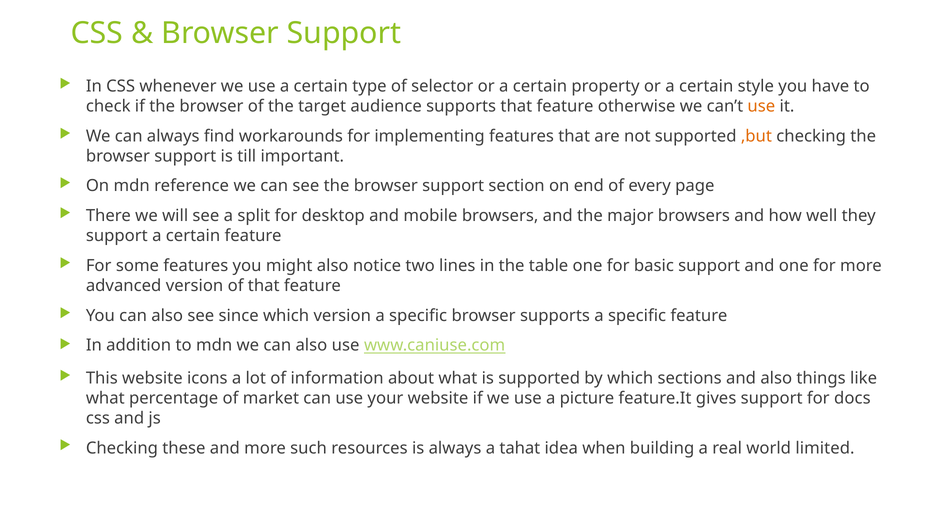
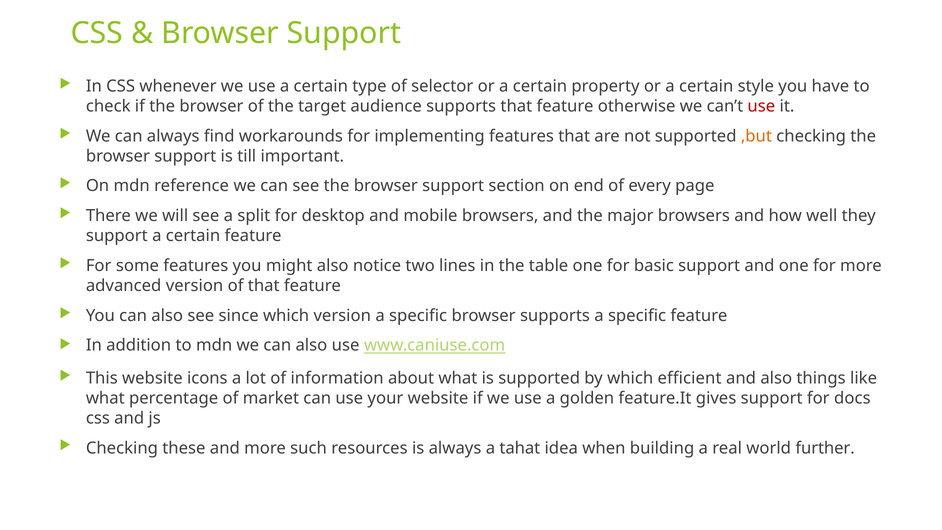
use colour: orange -> red (761, 106)
sections: sections -> efficient (690, 378)
picture: picture -> golden (587, 398)
limited: limited -> further (825, 448)
